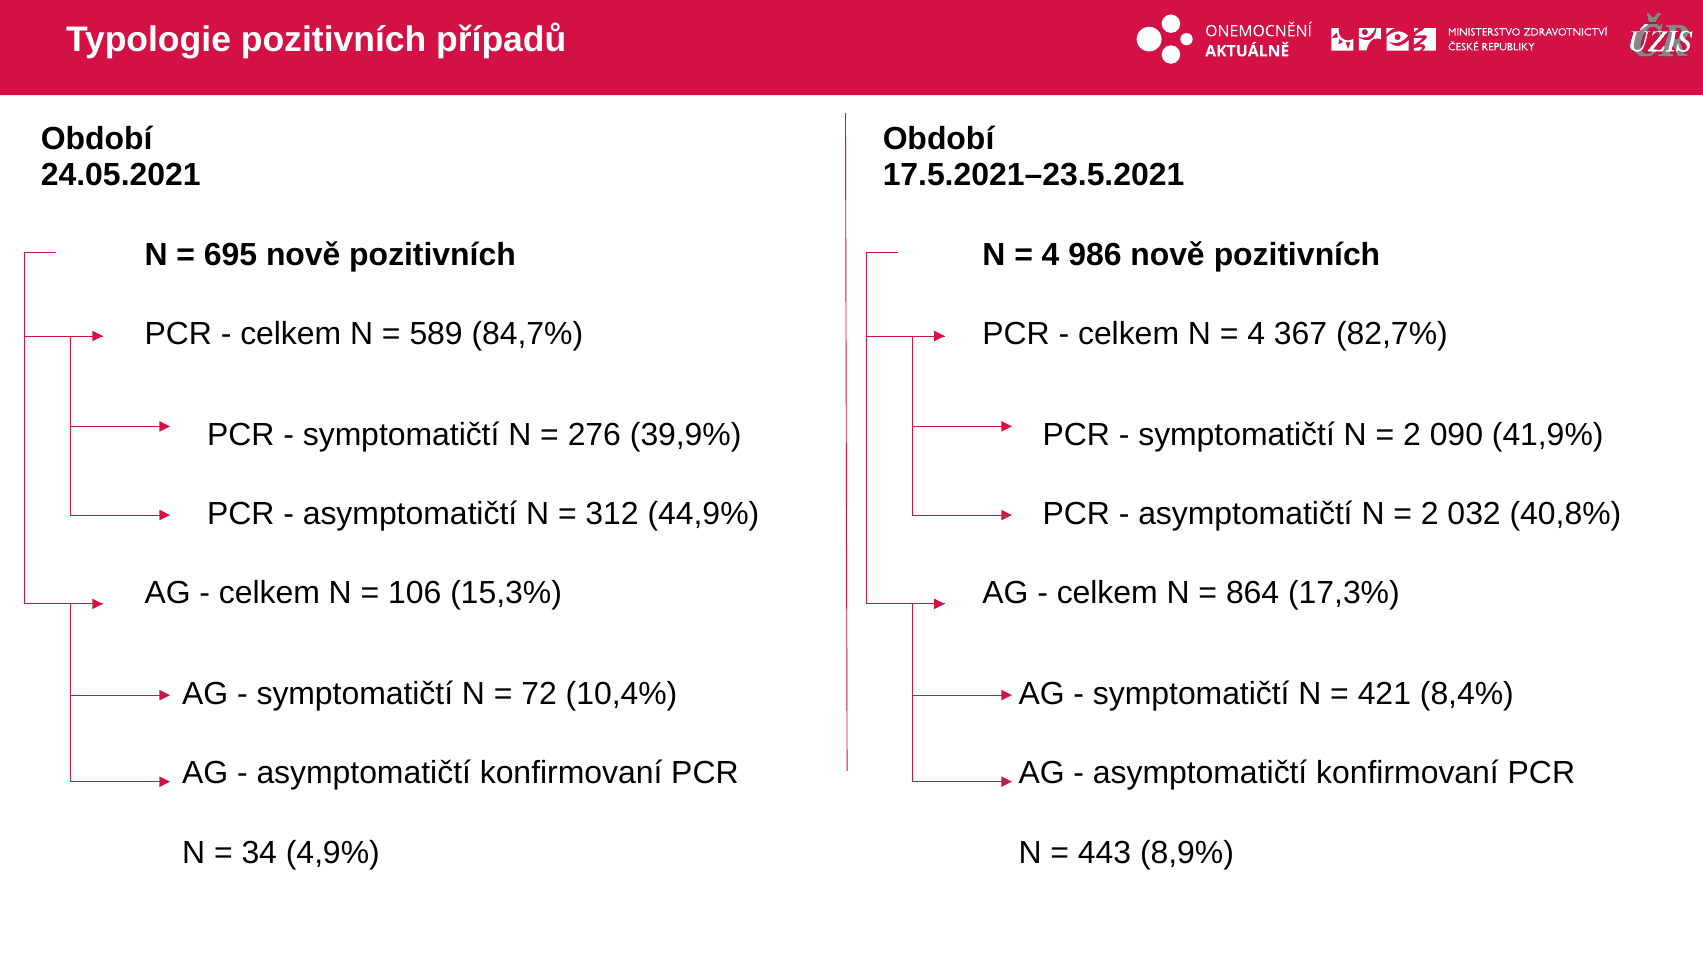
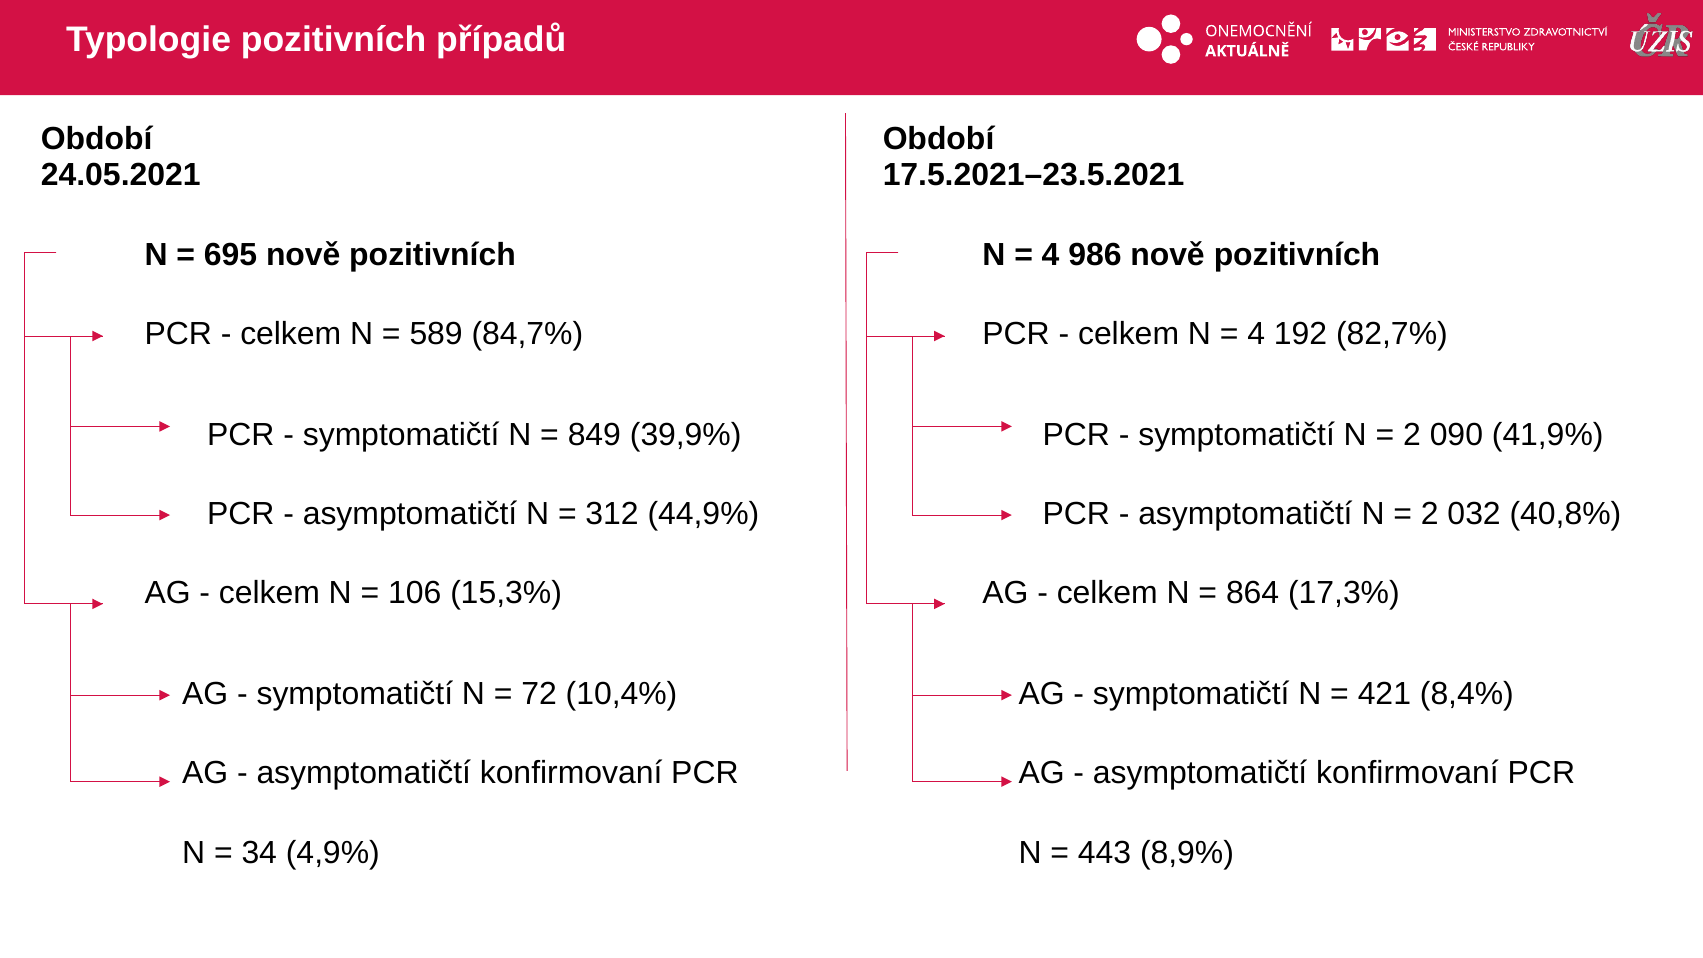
367: 367 -> 192 (1301, 334)
276: 276 -> 849 (594, 435)
